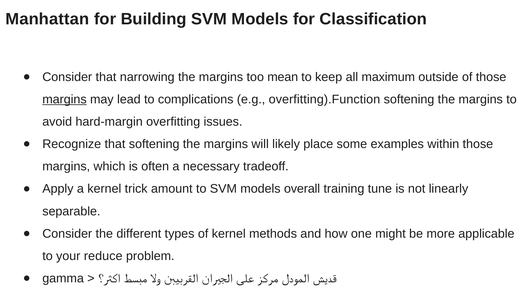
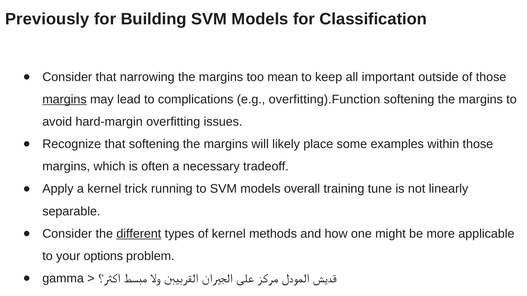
Manhattan: Manhattan -> Previously (47, 19)
maximum: maximum -> important (388, 77)
amount: amount -> running (172, 189)
different underline: none -> present (139, 234)
reduce: reduce -> options (103, 256)
